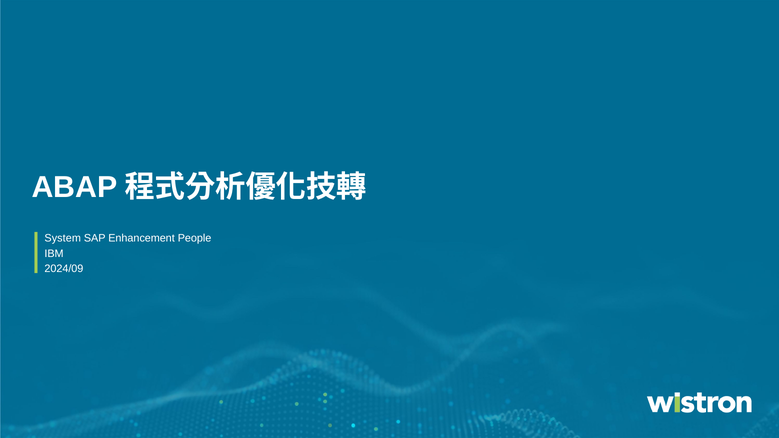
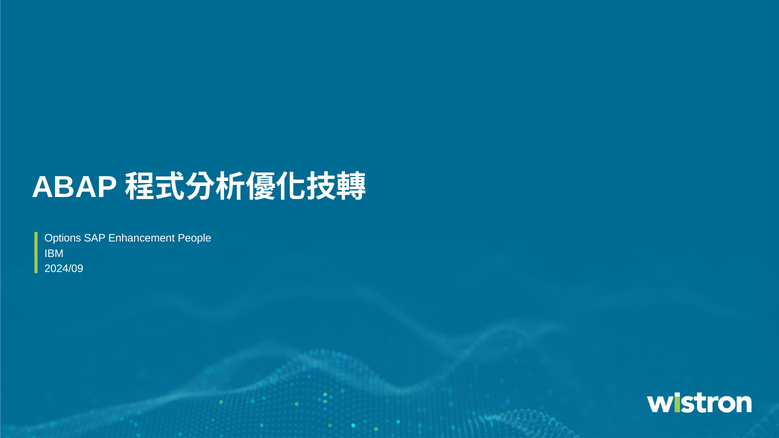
System: System -> Options (63, 238)
